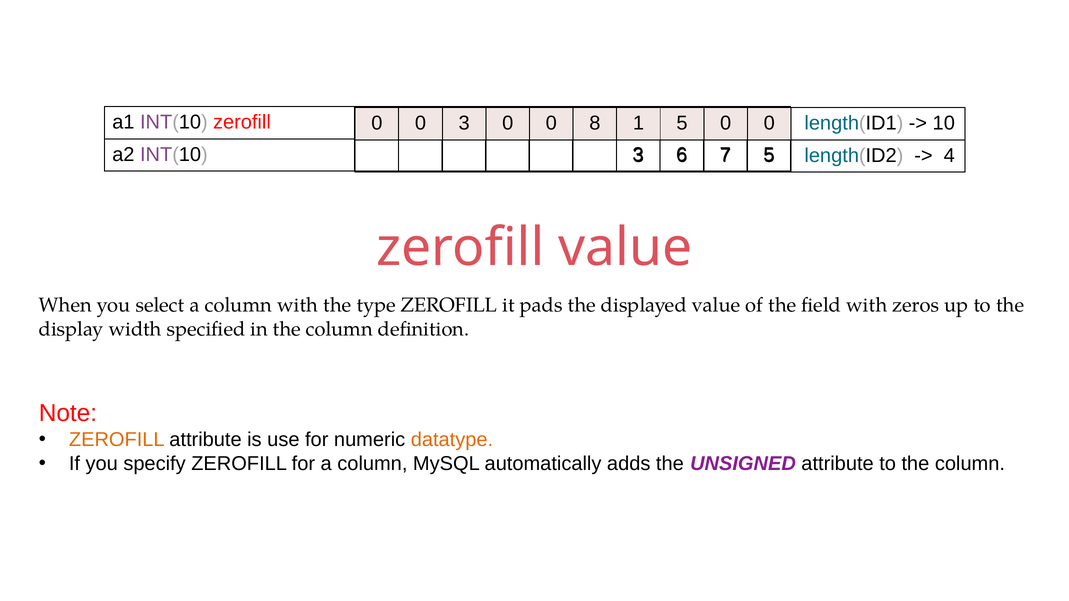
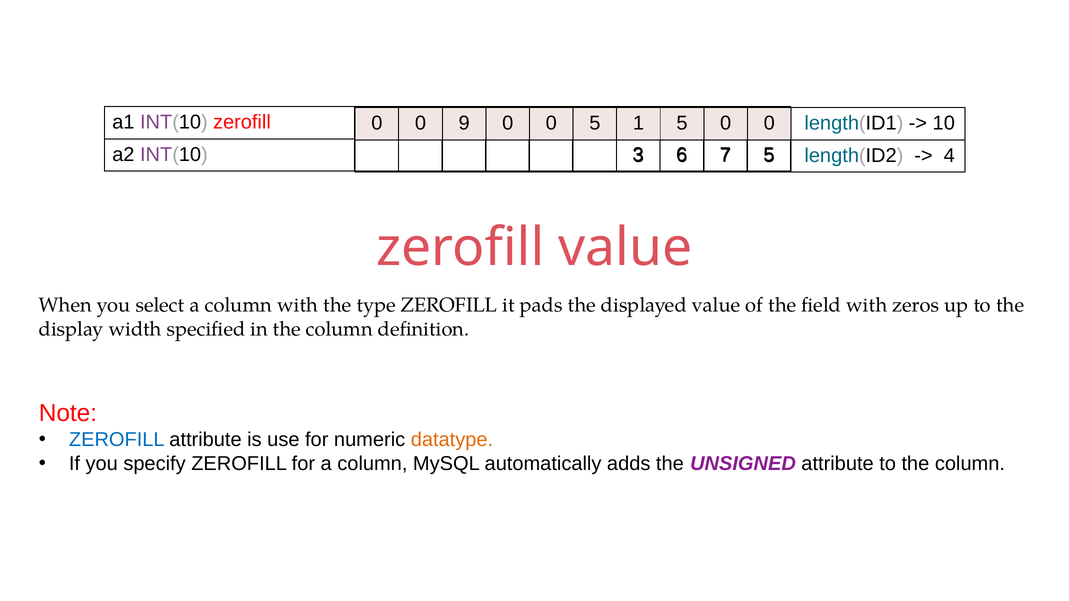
0 3: 3 -> 9 (464, 123)
0 8: 8 -> 5 (595, 123)
ZEROFILL colour: orange -> blue (117, 440)
